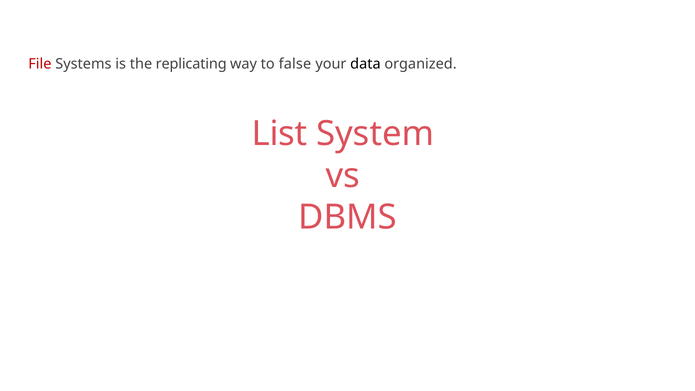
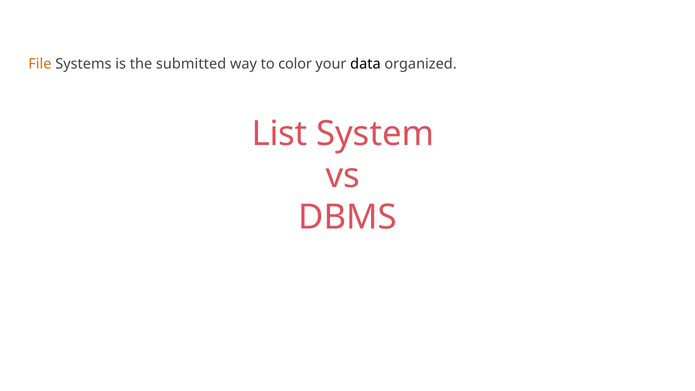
File colour: red -> orange (40, 64)
replicating: replicating -> submitted (191, 64)
false: false -> color (295, 64)
